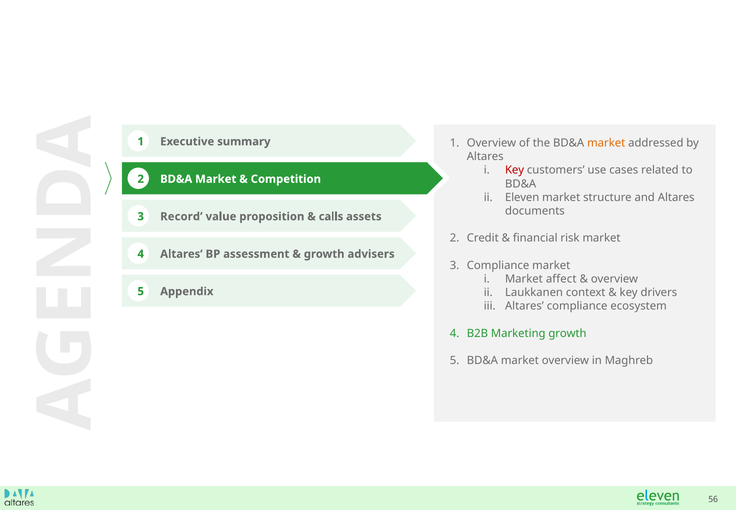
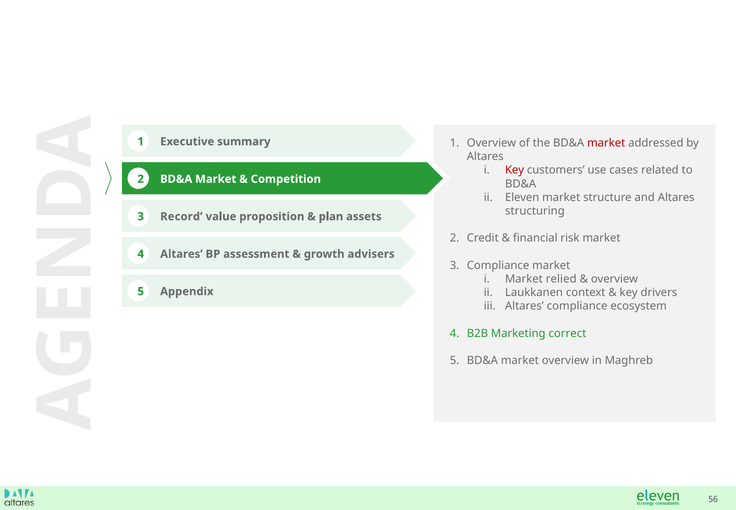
market colour: orange -> red (606, 143)
documents: documents -> structuring (535, 211)
calls: calls -> plan (331, 216)
affect: affect -> relied (561, 279)
Marketing growth: growth -> correct (567, 333)
